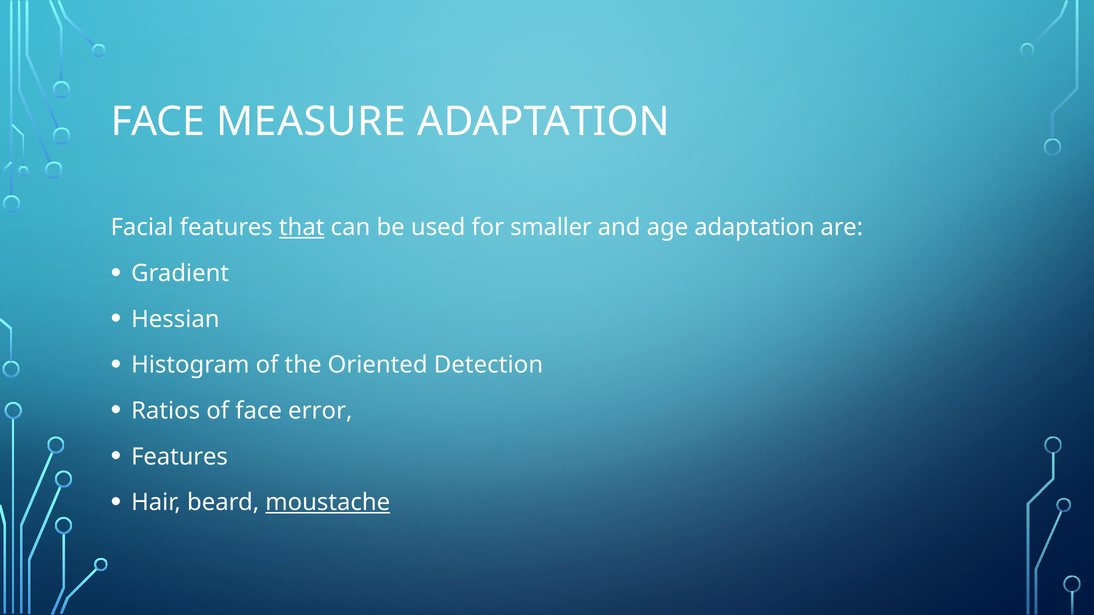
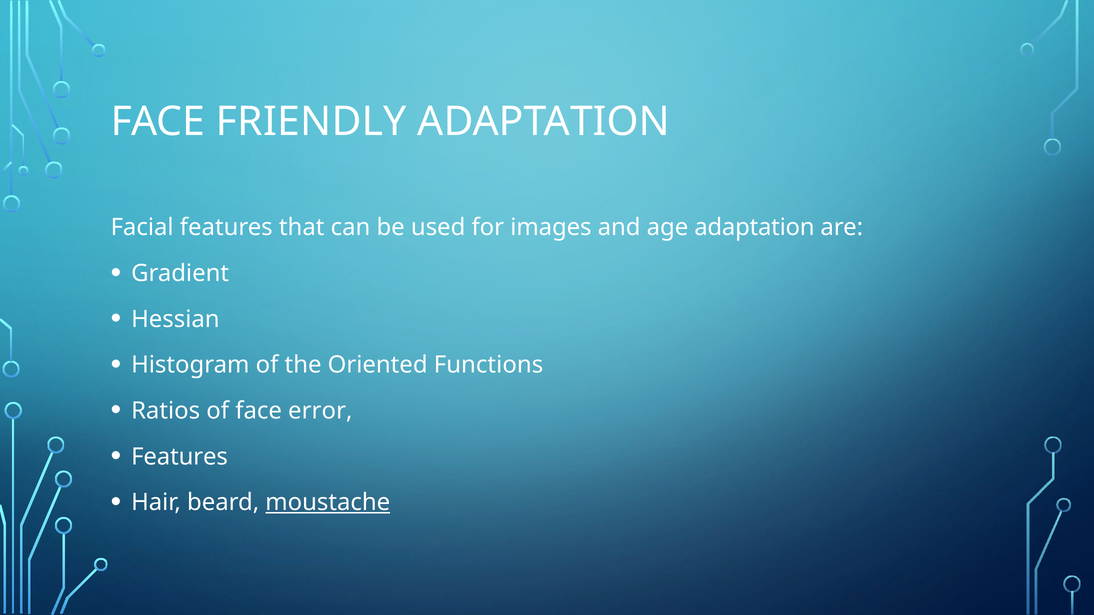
MEASURE: MEASURE -> FRIENDLY (311, 122)
that underline: present -> none (302, 228)
smaller: smaller -> images (551, 228)
Detection: Detection -> Functions (489, 365)
